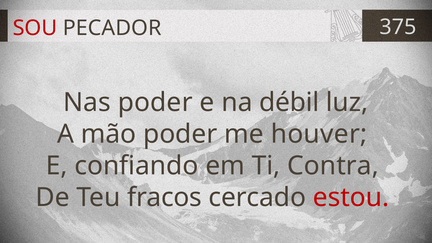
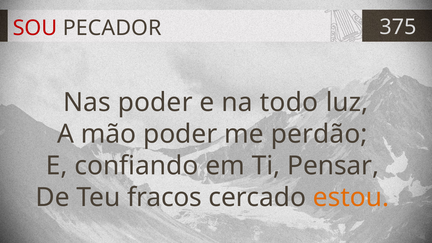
débil: débil -> todo (289, 103)
houver: houver -> perdão (319, 134)
Contra: Contra -> Pensar (333, 166)
estou colour: red -> orange (351, 198)
